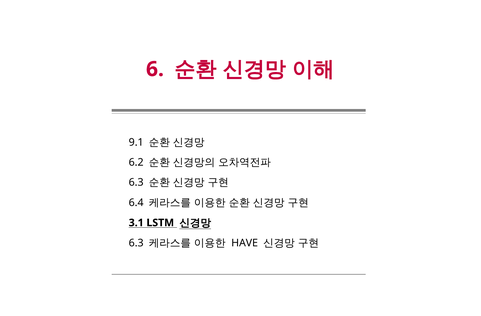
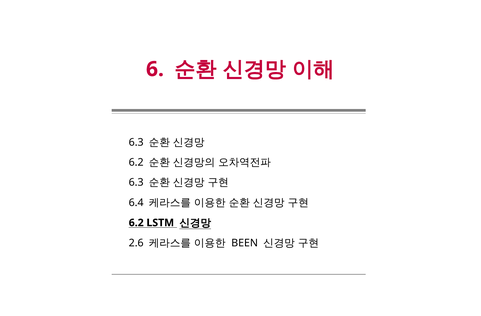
9.1: 9.1 -> 6.3 (136, 142)
3.1: 3.1 -> 6.2 (136, 223)
6.3: 6.3 -> 2.6 (136, 243)
HAVE: HAVE -> BEEN (245, 243)
